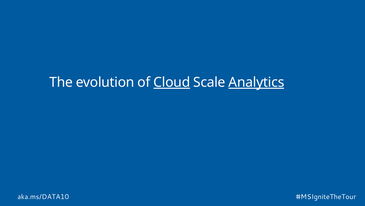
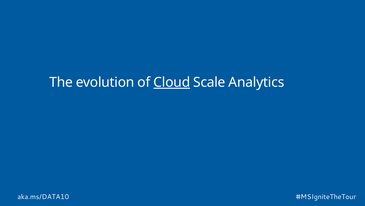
Analytics underline: present -> none (256, 82)
